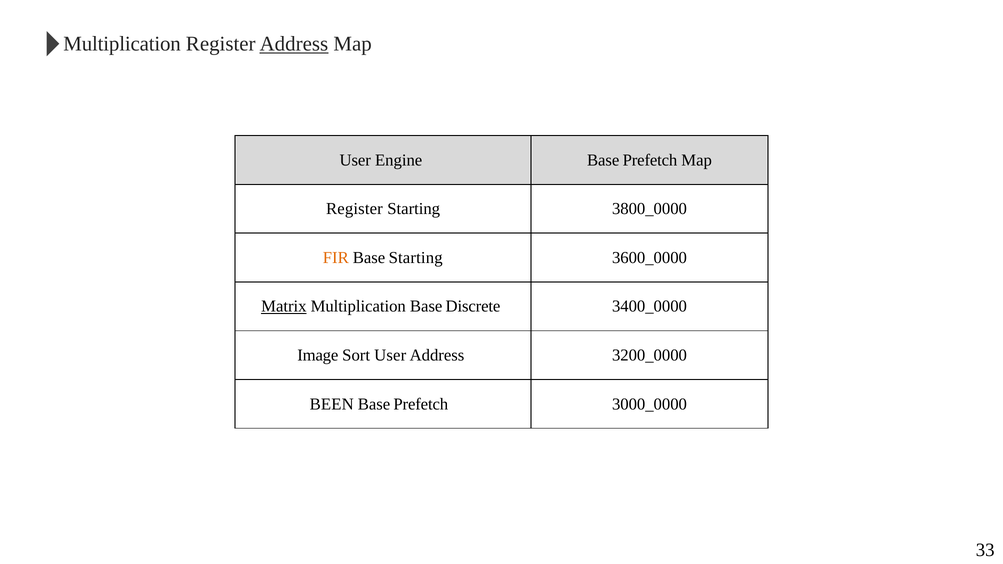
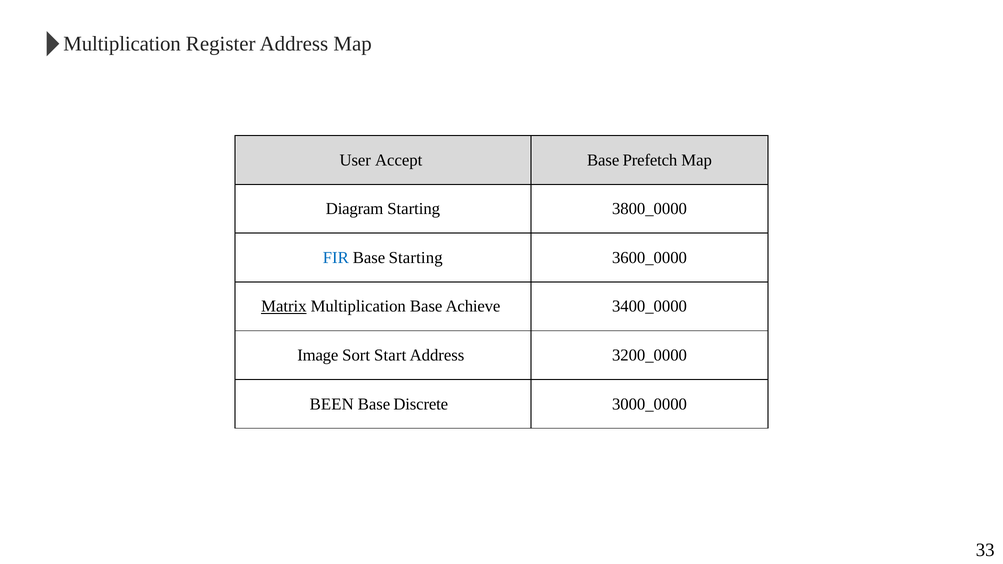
Address underline: present -> none (294, 44)
Engine: Engine -> Accept (399, 160)
Register: Register -> Diagram (355, 209)
FIR colour: orange -> blue (336, 258)
Discrete: Discrete -> Achieve (473, 307)
Sort User: User -> Start (390, 355)
Prefetch: Prefetch -> Discrete (421, 404)
